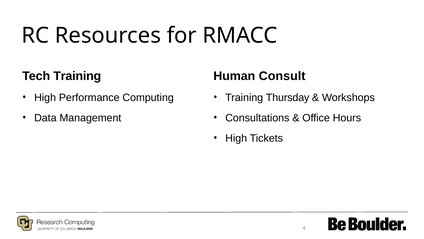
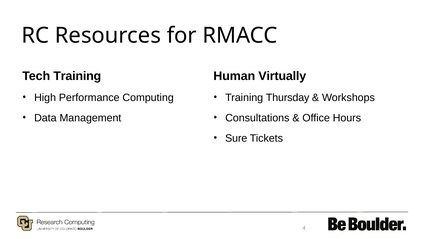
Consult: Consult -> Virtually (282, 76)
High: High -> Sure (236, 138)
